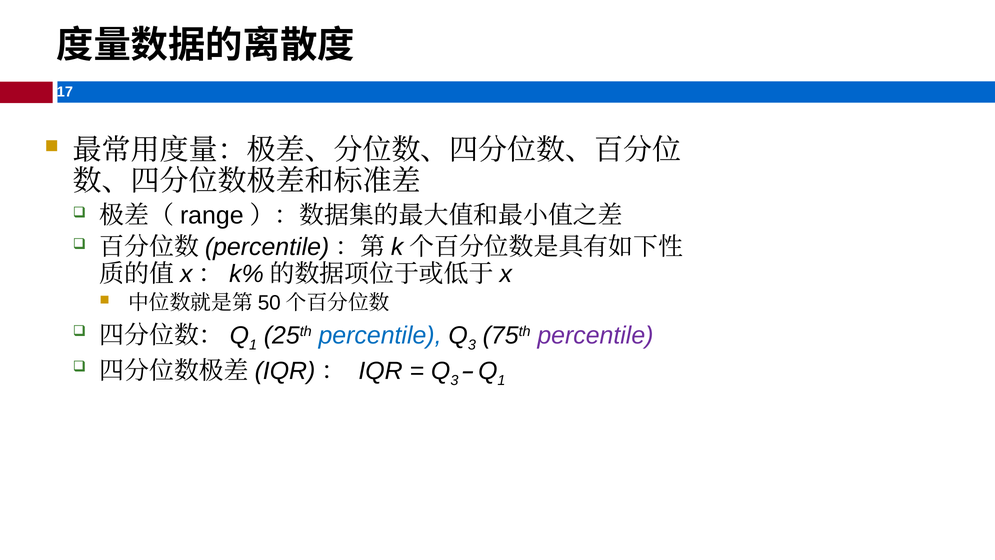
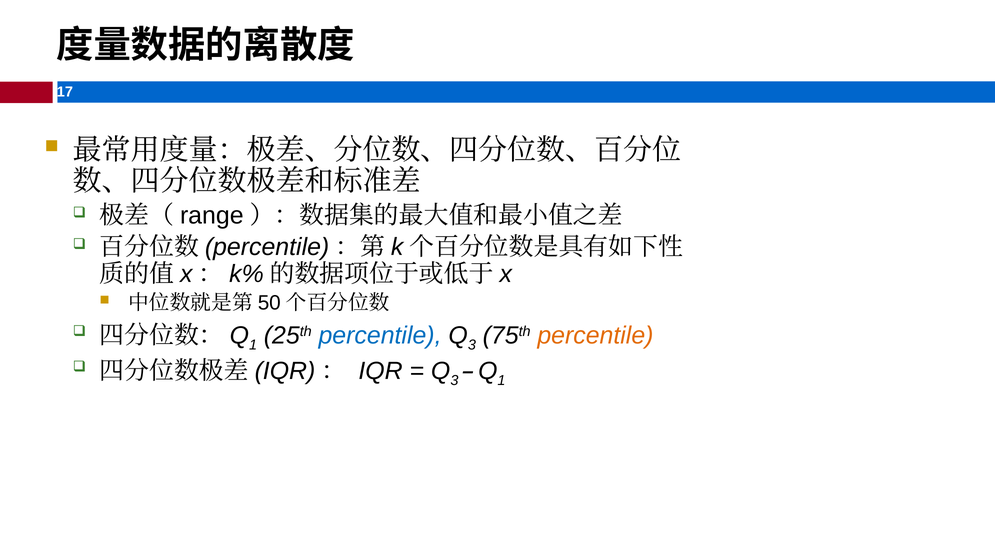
percentile colour: purple -> orange (595, 335)
